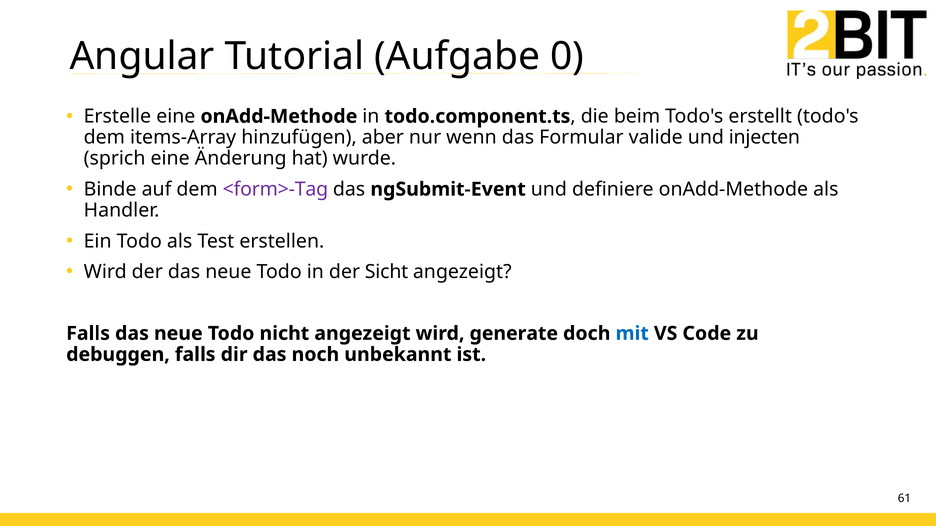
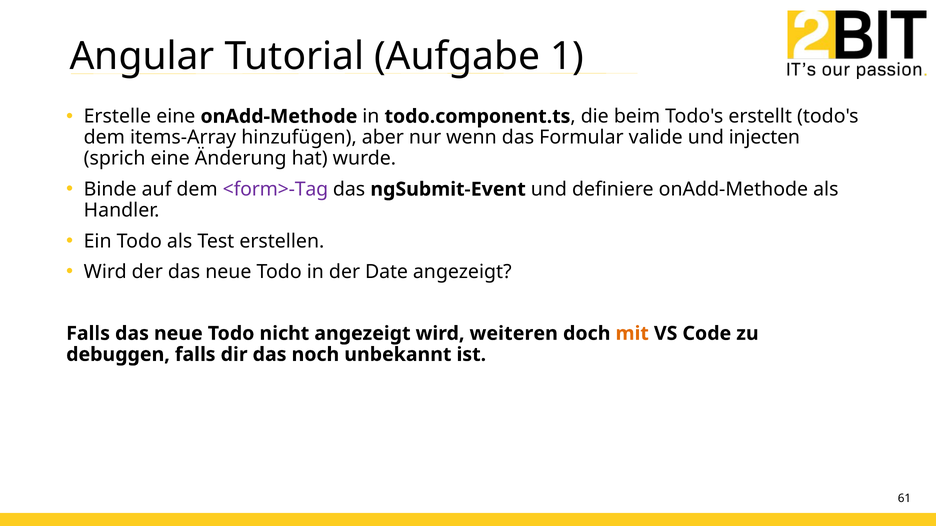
0: 0 -> 1 (567, 56)
Sicht: Sicht -> Date (387, 272)
generate: generate -> weiteren (514, 334)
mit colour: blue -> orange (632, 334)
